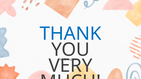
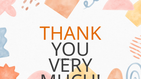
THANK colour: blue -> orange (70, 34)
